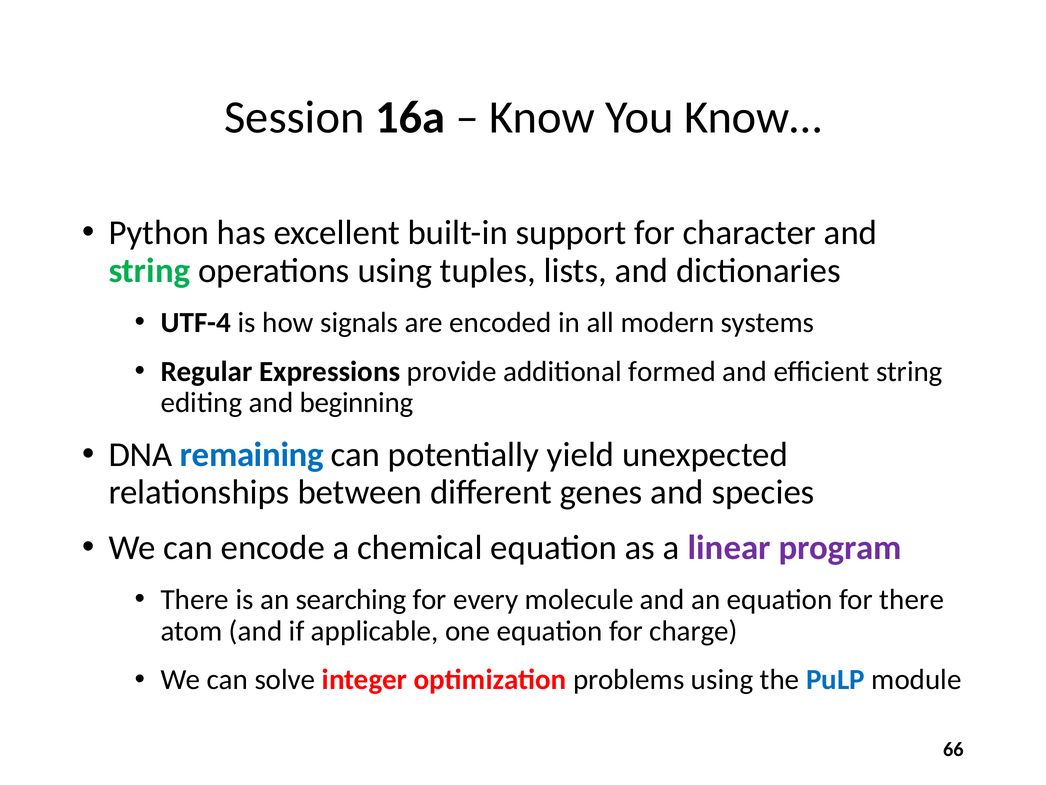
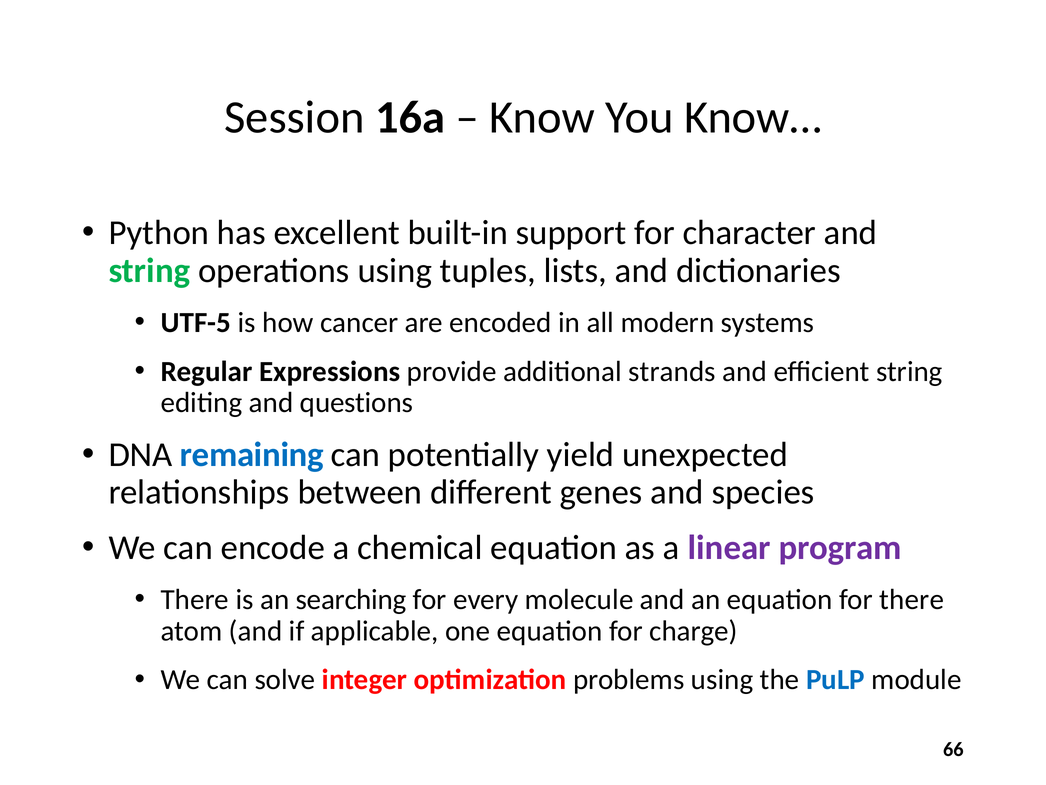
UTF-4: UTF-4 -> UTF-5 (196, 322)
signals: signals -> cancer (359, 322)
formed: formed -> strands (672, 371)
beginning: beginning -> questions (356, 403)
